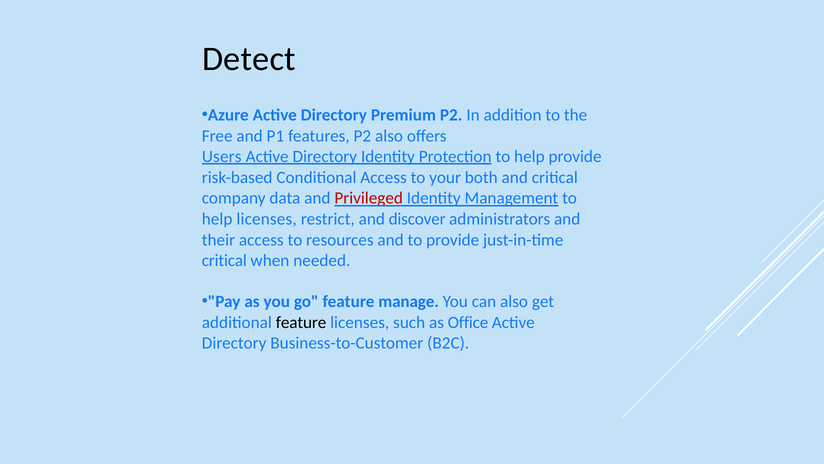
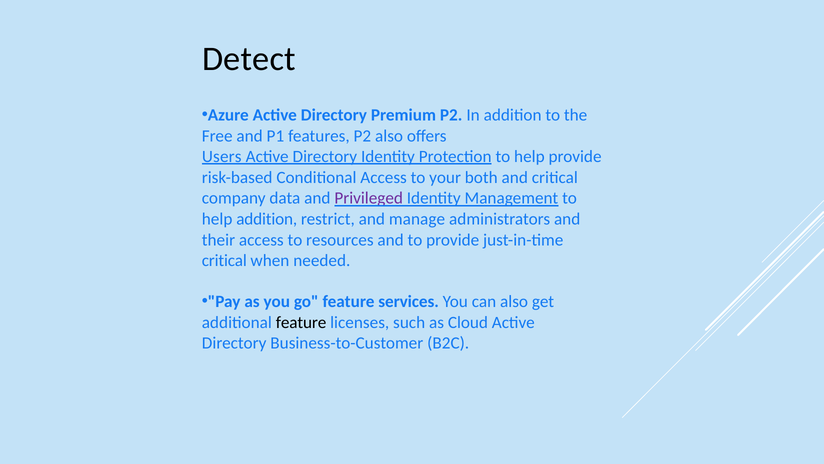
Privileged colour: red -> purple (369, 198)
help licenses: licenses -> addition (267, 219)
discover: discover -> manage (417, 219)
manage: manage -> services (409, 301)
Office: Office -> Cloud (468, 322)
